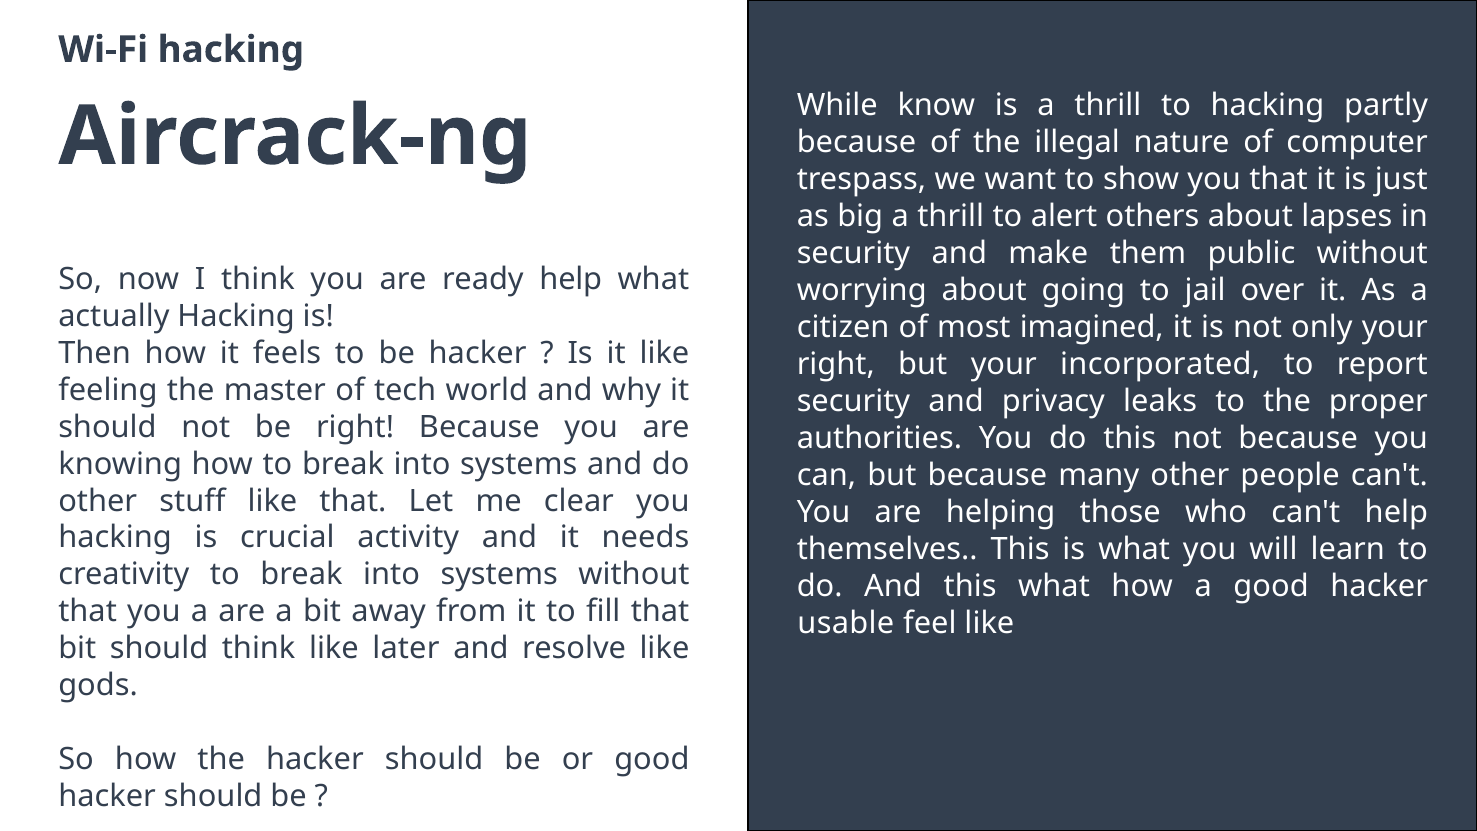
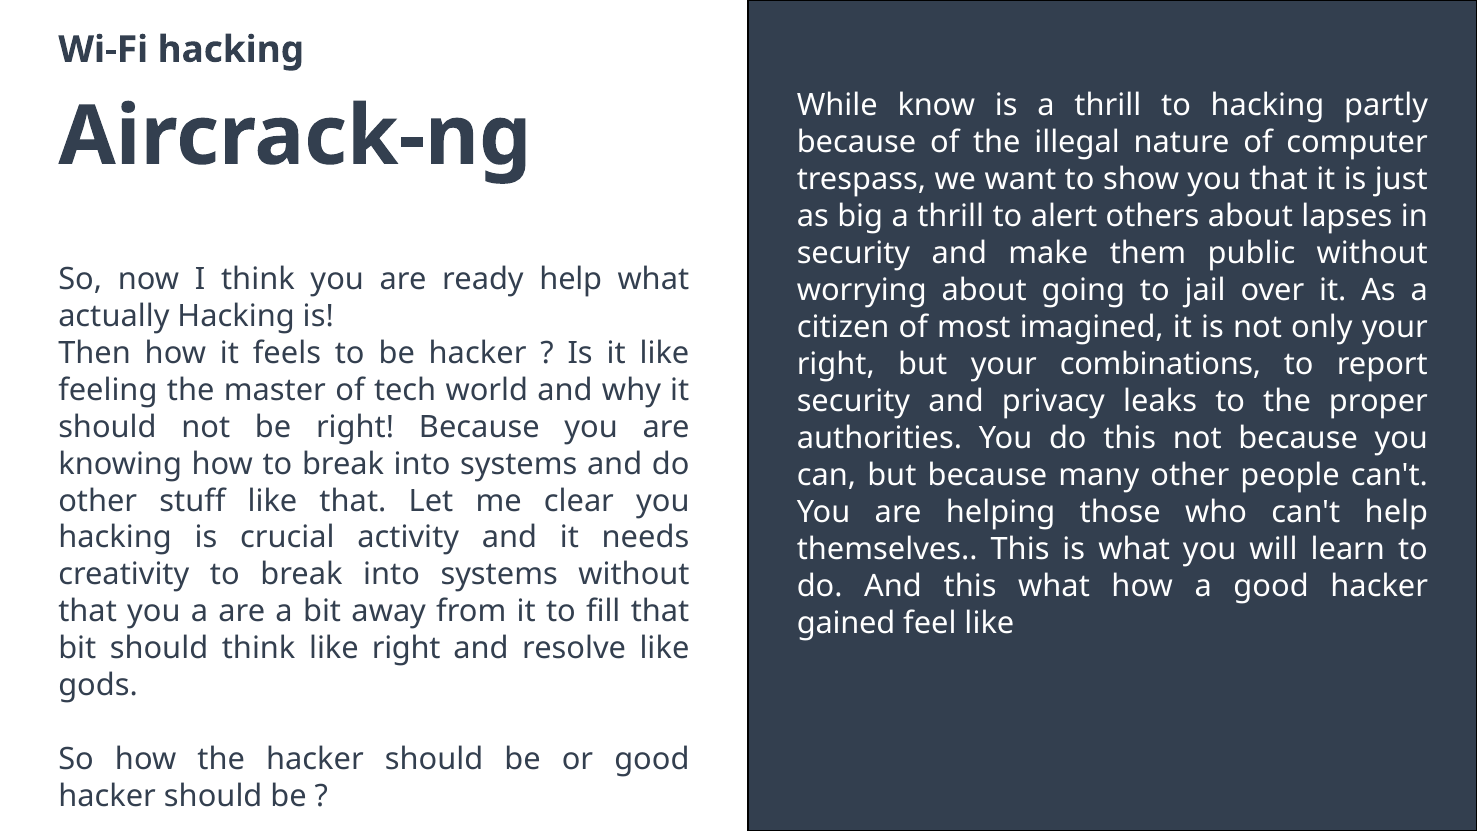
incorporated: incorporated -> combinations (1160, 364)
usable: usable -> gained (846, 623)
like later: later -> right (406, 649)
